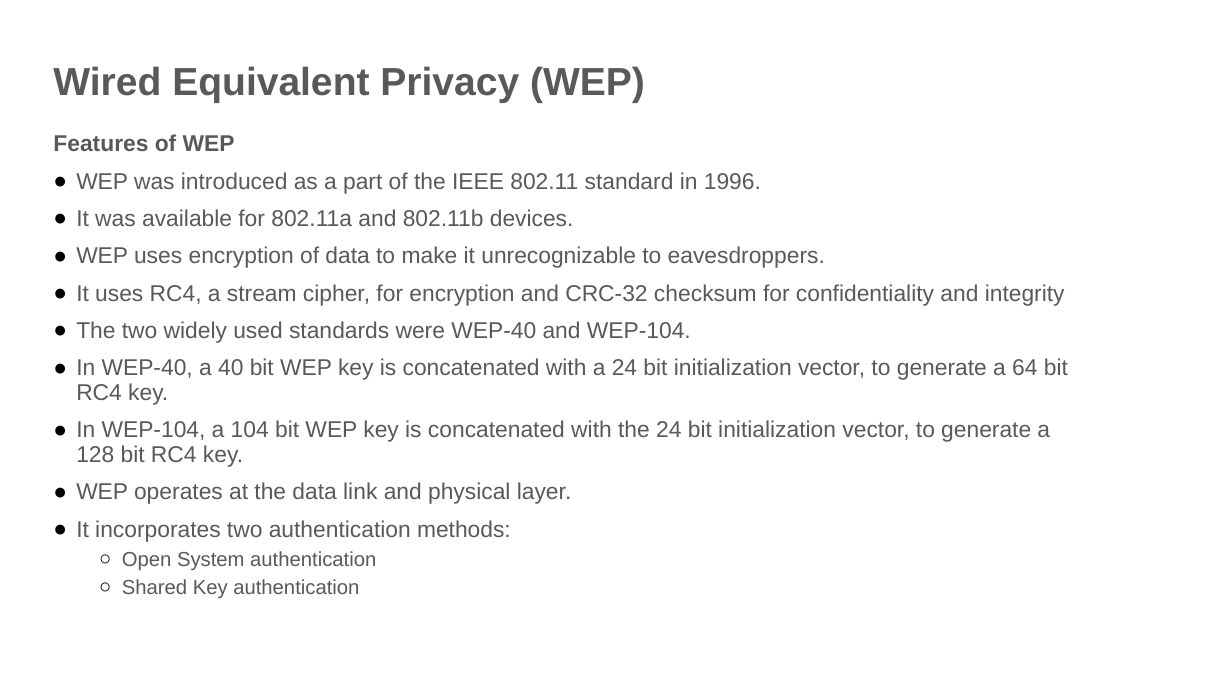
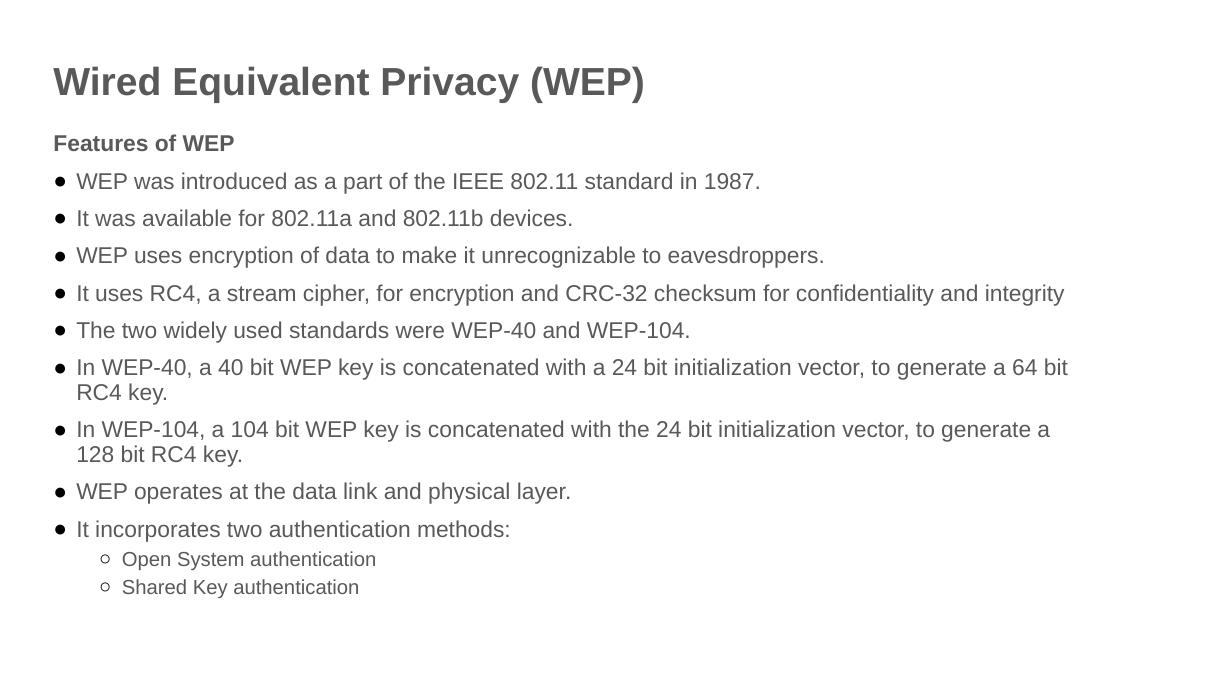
1996: 1996 -> 1987 (732, 182)
